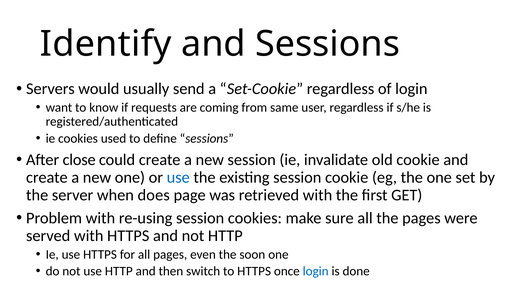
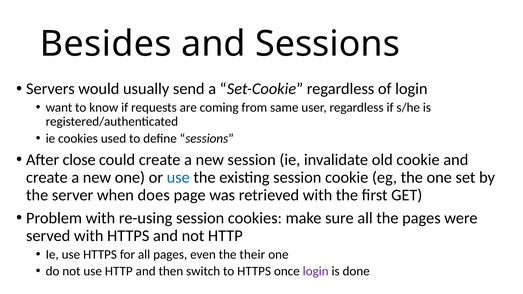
Identify: Identify -> Besides (106, 44)
soon: soon -> their (252, 255)
login colour: blue -> purple (316, 271)
